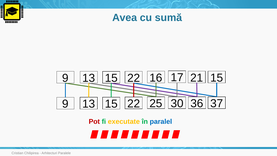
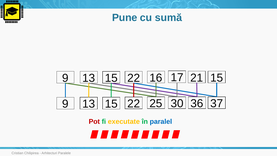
Avea: Avea -> Pune (125, 18)
